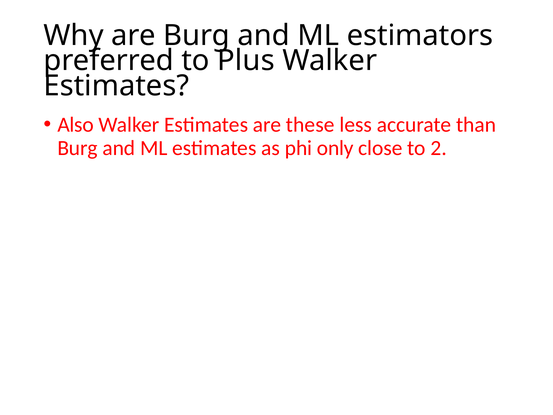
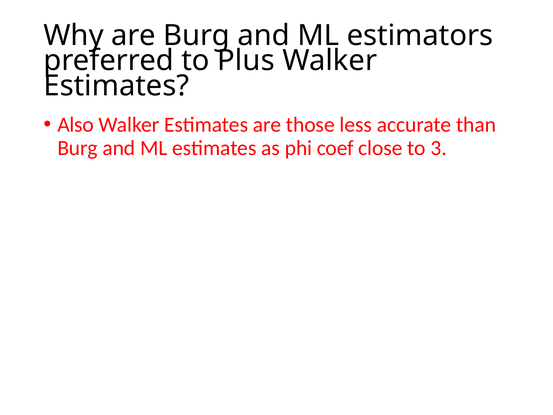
these: these -> those (310, 125)
only: only -> coef (335, 148)
2: 2 -> 3 (439, 148)
